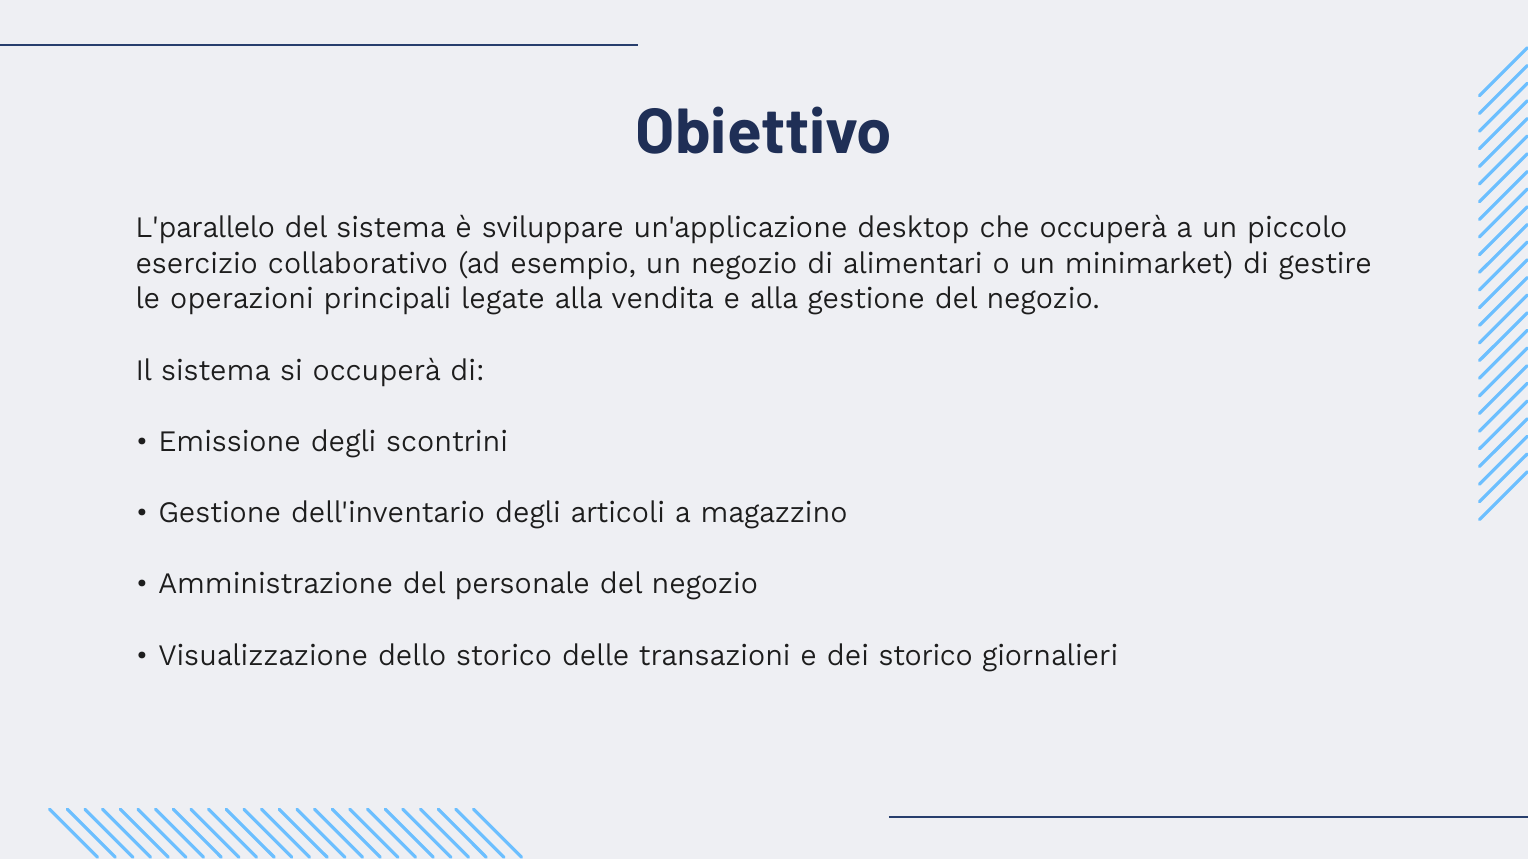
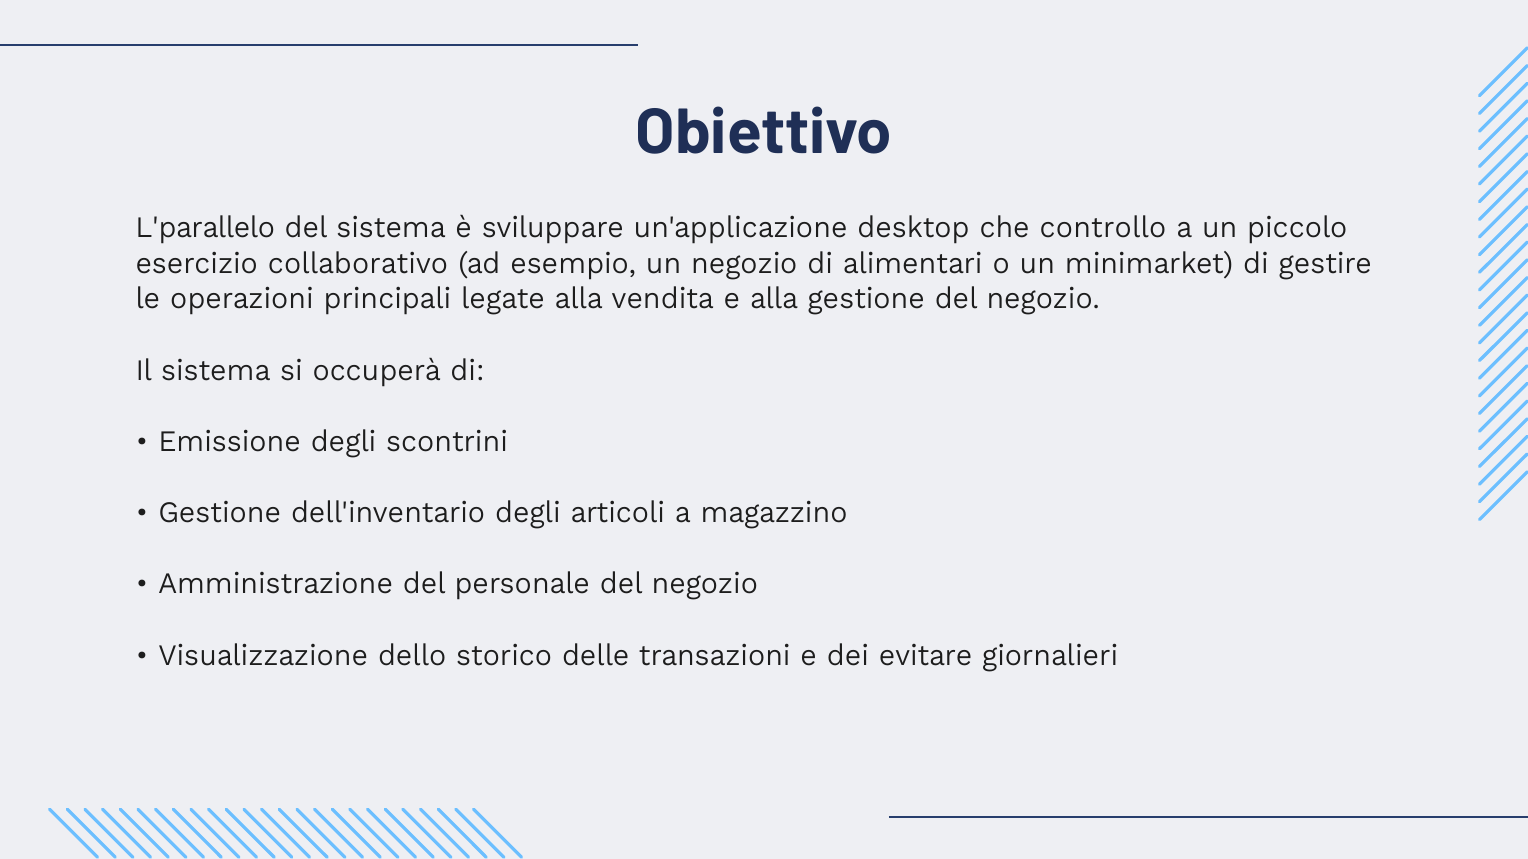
che occuperà: occuperà -> controllo (1103, 228)
dei storico: storico -> evitare (926, 656)
